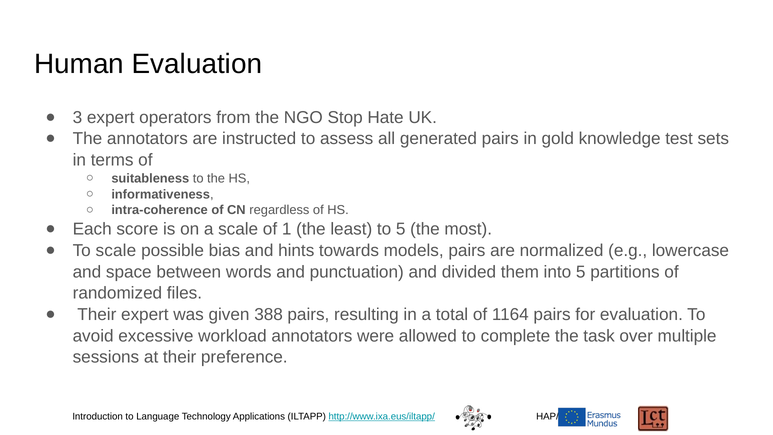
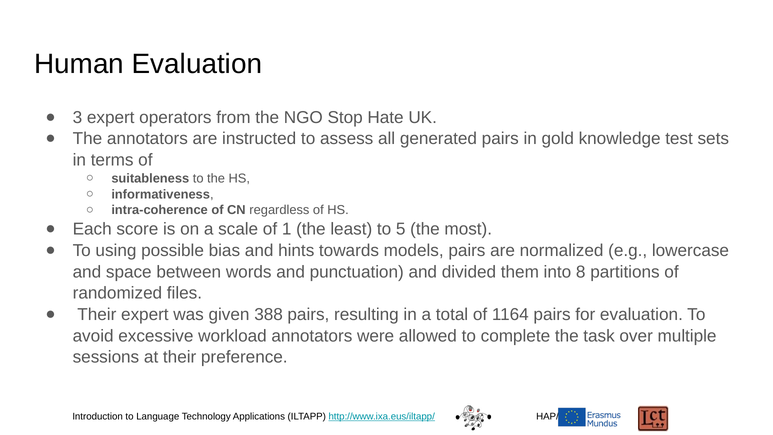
To scale: scale -> using (116, 250)
into 5: 5 -> 8 (581, 272)
